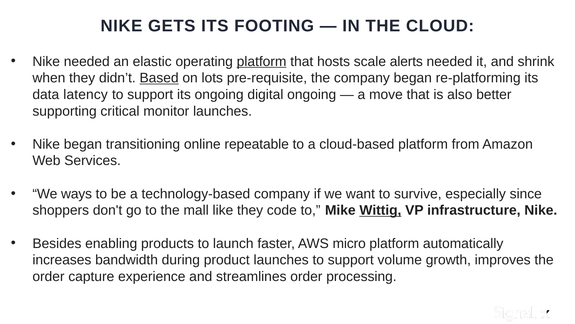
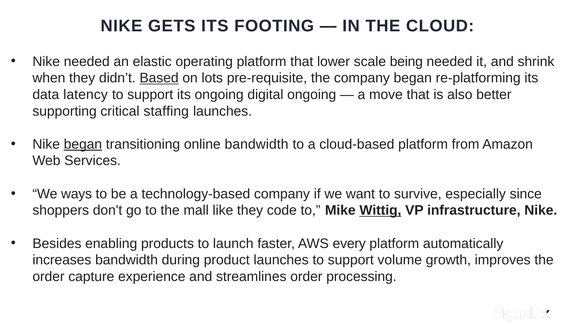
platform underline: present -> none (262, 61)
hosts: hosts -> lower (334, 61)
alerts: alerts -> being (406, 61)
monitor: monitor -> staffing (166, 111)
began underline: none -> present (83, 144)
online repeatable: repeatable -> bandwidth (257, 144)
micro: micro -> every (349, 243)
